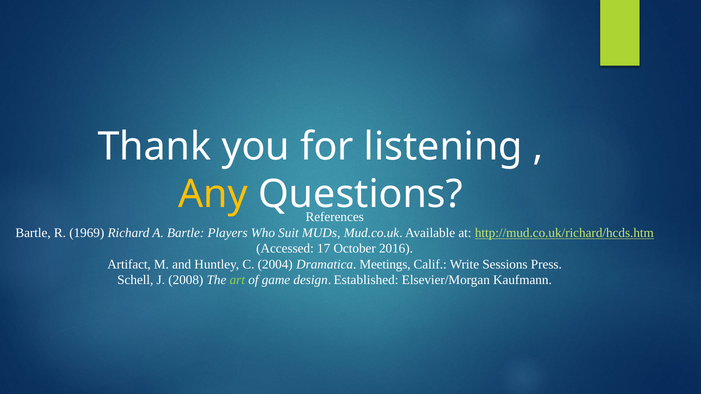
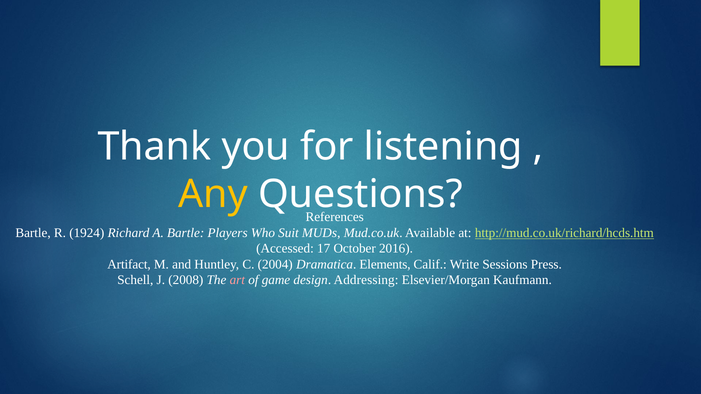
1969: 1969 -> 1924 (87, 233)
Meetings: Meetings -> Elements (385, 265)
art colour: light green -> pink (237, 280)
Established: Established -> Addressing (366, 280)
